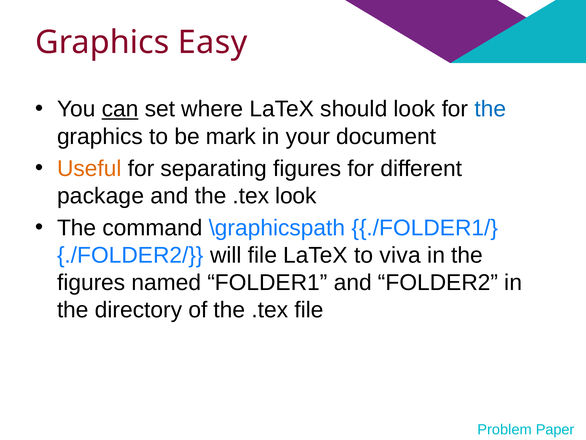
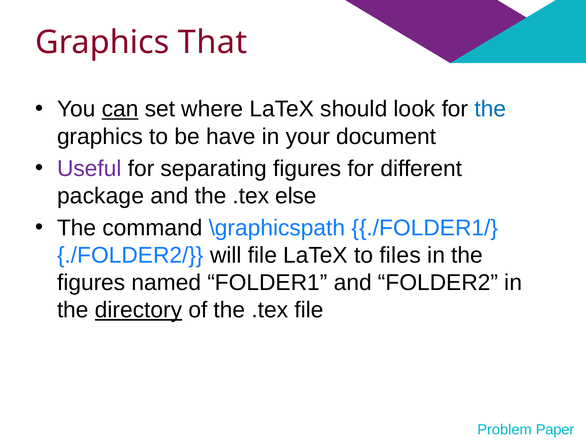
Easy: Easy -> That (213, 42)
mark: mark -> have (231, 136)
Useful colour: orange -> purple (89, 168)
.tex look: look -> else (296, 196)
viva: viva -> files (400, 255)
directory underline: none -> present (139, 310)
